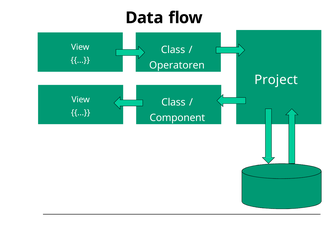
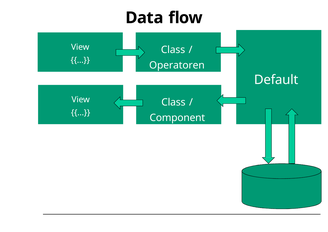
Project: Project -> Default (276, 80)
